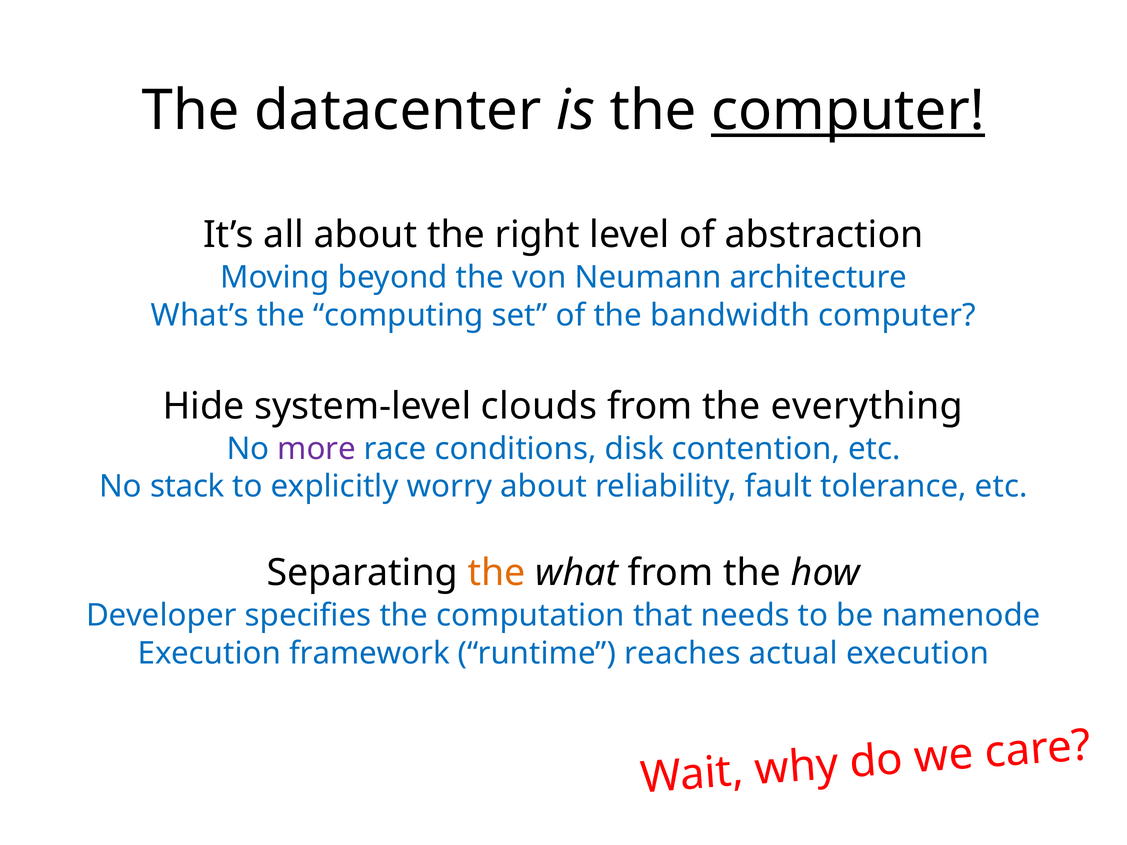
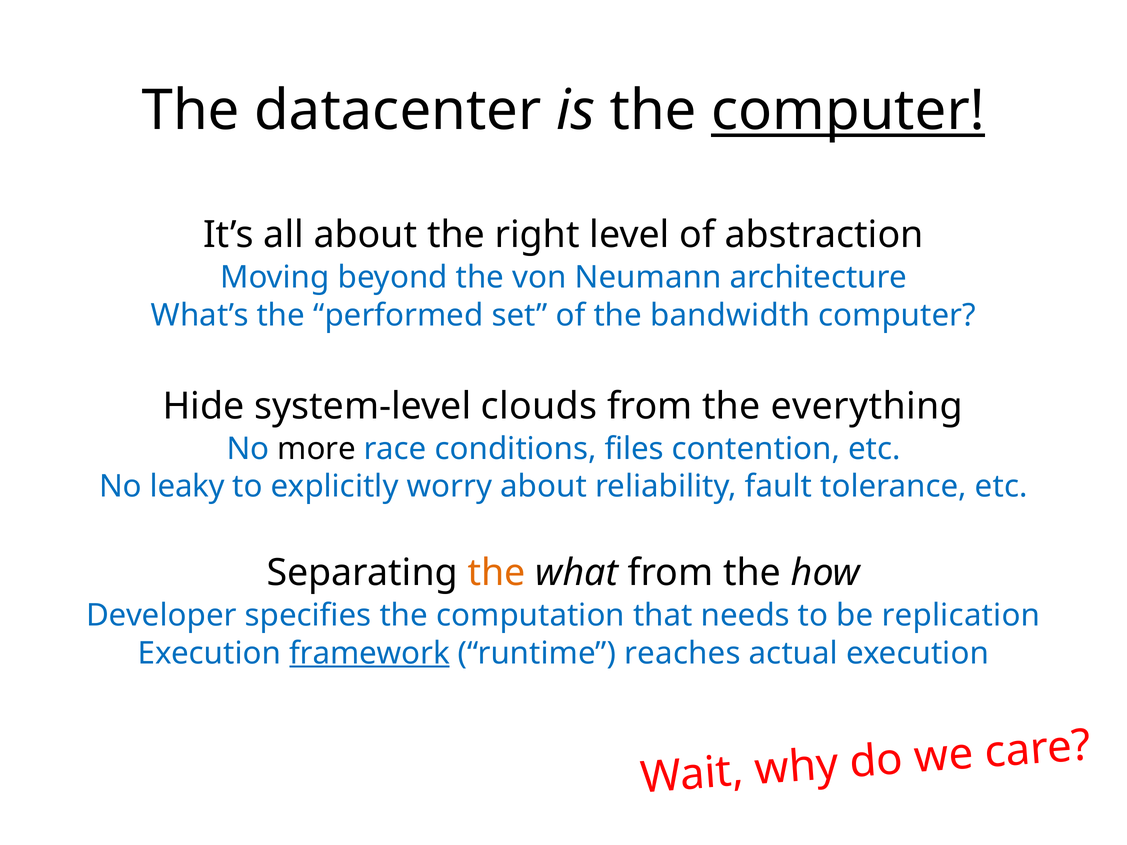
computing: computing -> performed (398, 315)
more colour: purple -> black (317, 449)
disk: disk -> files (634, 449)
stack: stack -> leaky (187, 487)
namenode: namenode -> replication (961, 616)
framework underline: none -> present (370, 653)
